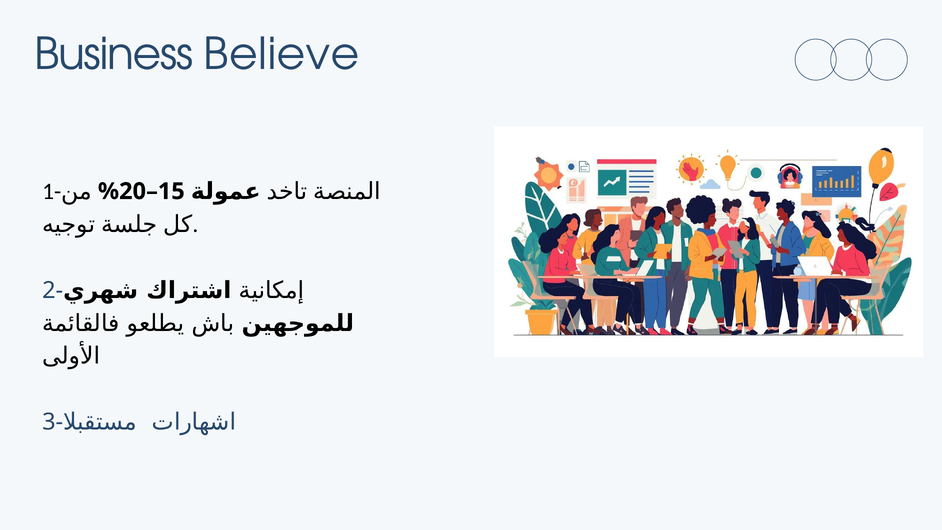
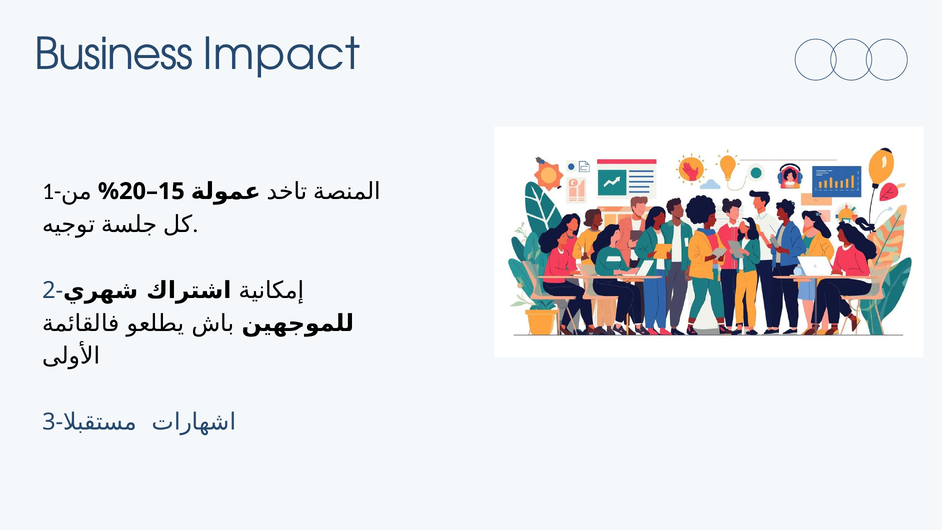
Believe: Believe -> Impact (281, 55)
